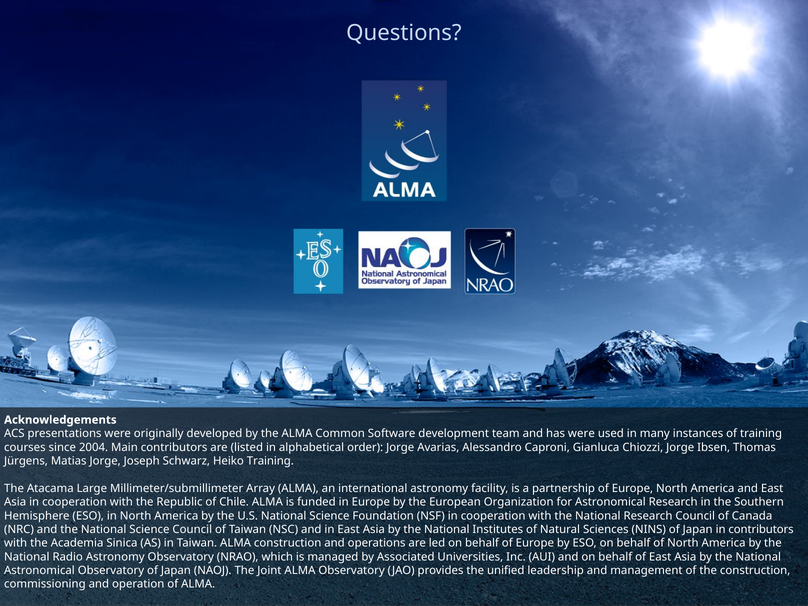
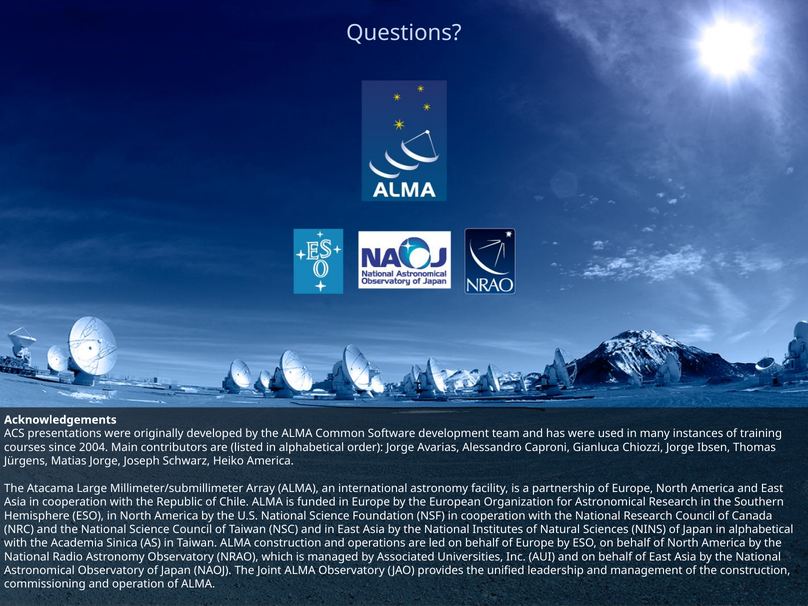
Heiko Training: Training -> America (270, 461)
Japan in contributors: contributors -> alphabetical (761, 529)
